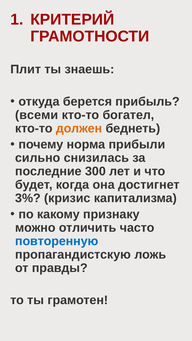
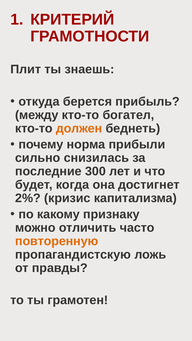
всеми: всеми -> между (37, 115)
3%: 3% -> 2% (28, 198)
повторенную colour: blue -> orange (57, 241)
